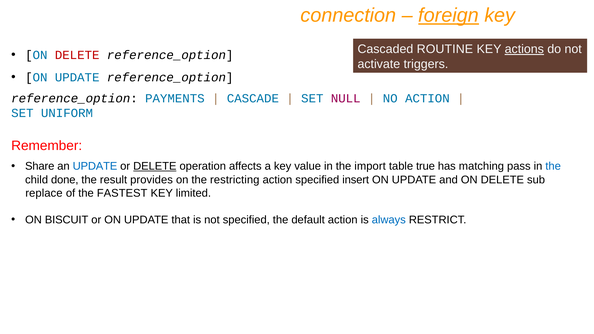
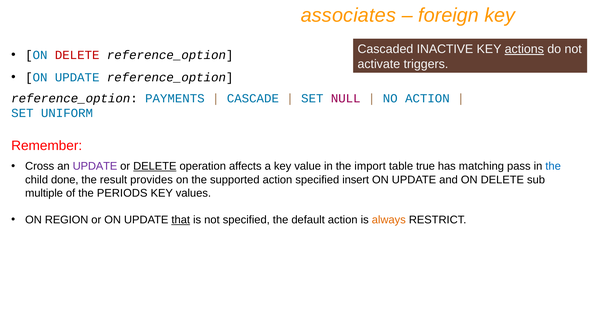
connection: connection -> associates (348, 15)
foreign underline: present -> none (449, 15)
ROUTINE: ROUTINE -> INACTIVE (445, 49)
Share: Share -> Cross (40, 166)
UPDATE colour: blue -> purple (95, 166)
restricting: restricting -> supported (235, 180)
replace: replace -> multiple (44, 193)
FASTEST: FASTEST -> PERIODS (122, 193)
limited: limited -> values (193, 193)
BISCUIT: BISCUIT -> REGION (67, 220)
that underline: none -> present (181, 220)
always colour: blue -> orange (389, 220)
